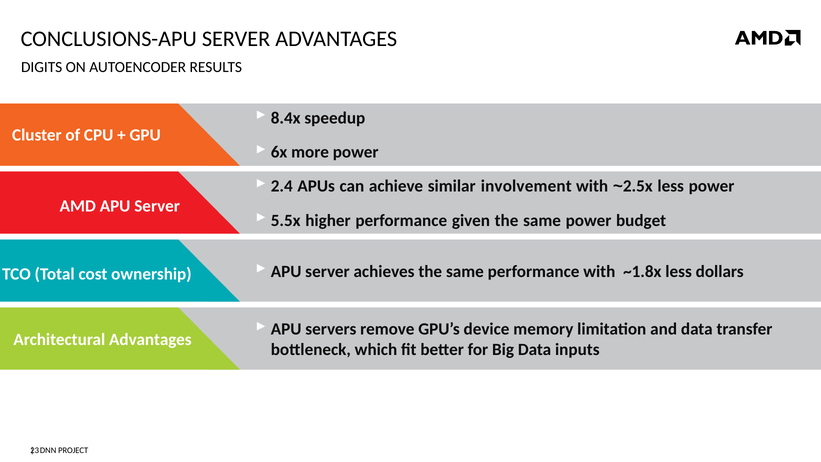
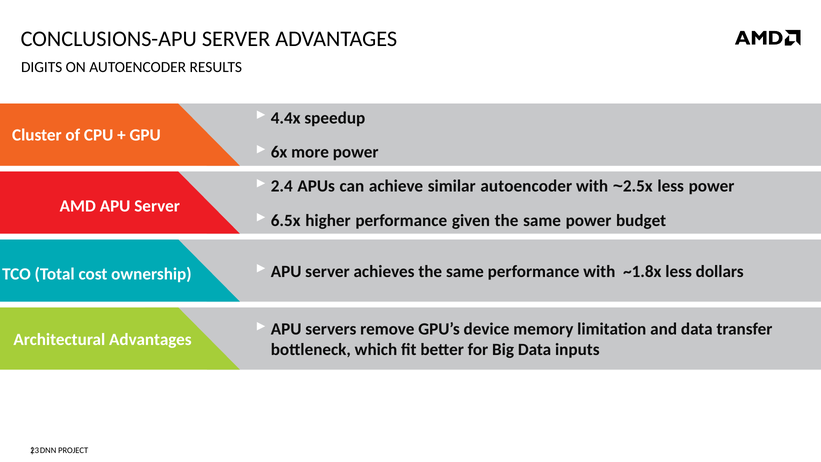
8.4x: 8.4x -> 4.4x (286, 118)
similar involvement: involvement -> autoencoder (526, 186)
5.5x: 5.5x -> 6.5x (286, 220)
